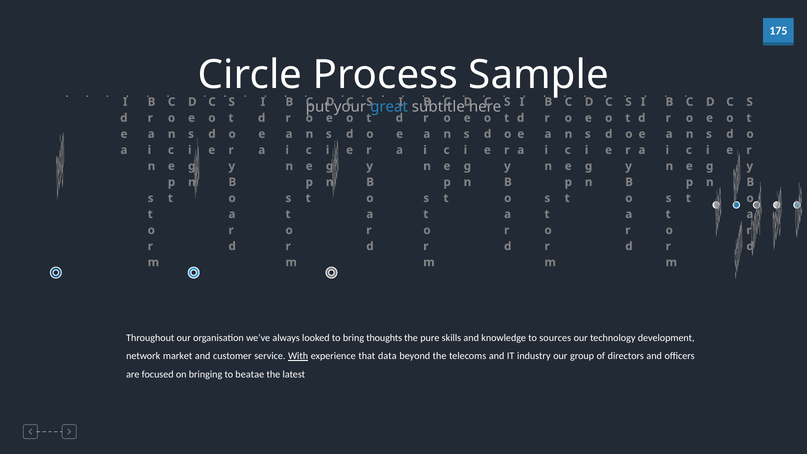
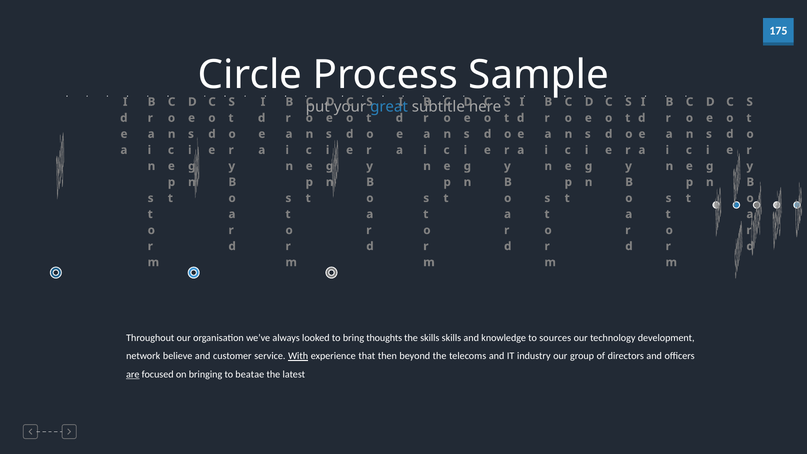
the pure: pure -> skills (430, 338)
market: market -> believe (178, 356)
data: data -> then (387, 356)
are underline: none -> present (133, 374)
